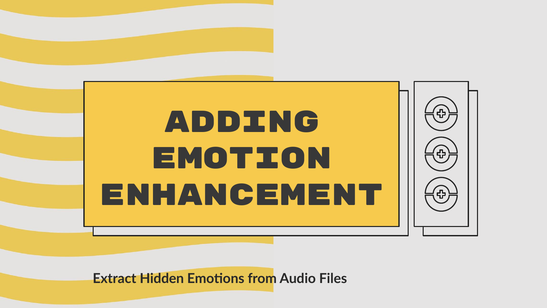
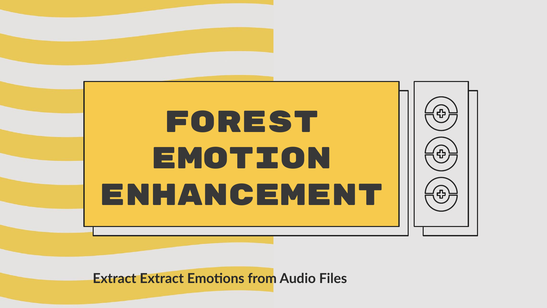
Adding: Adding -> Forest (242, 122)
Extract Hidden: Hidden -> Extract (162, 278)
